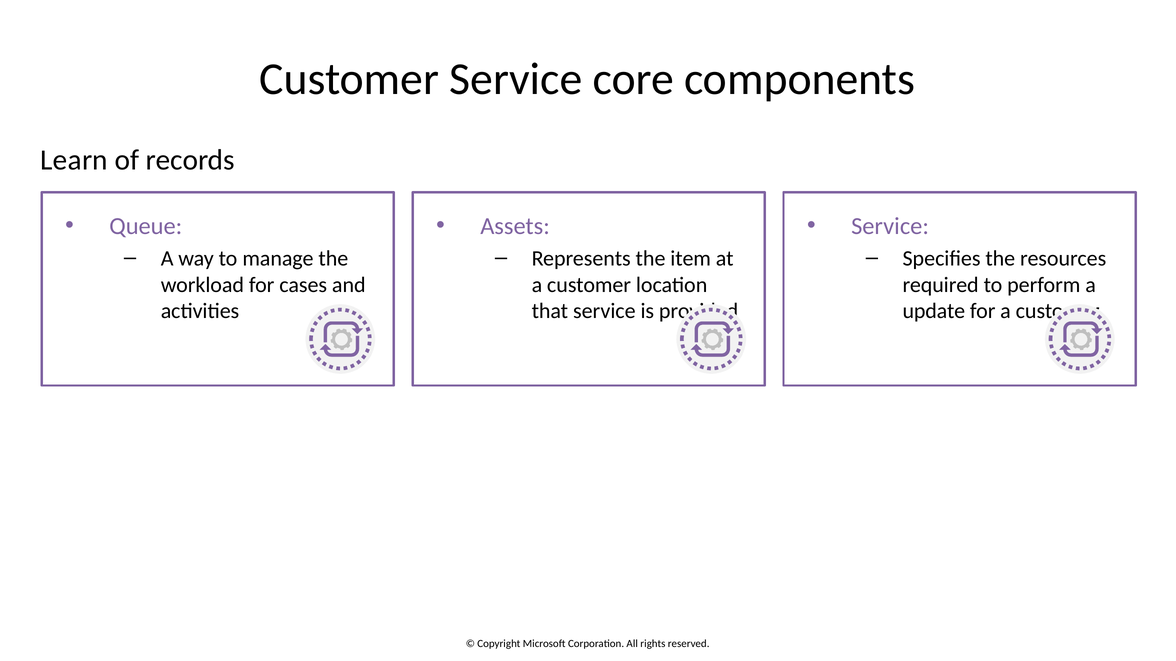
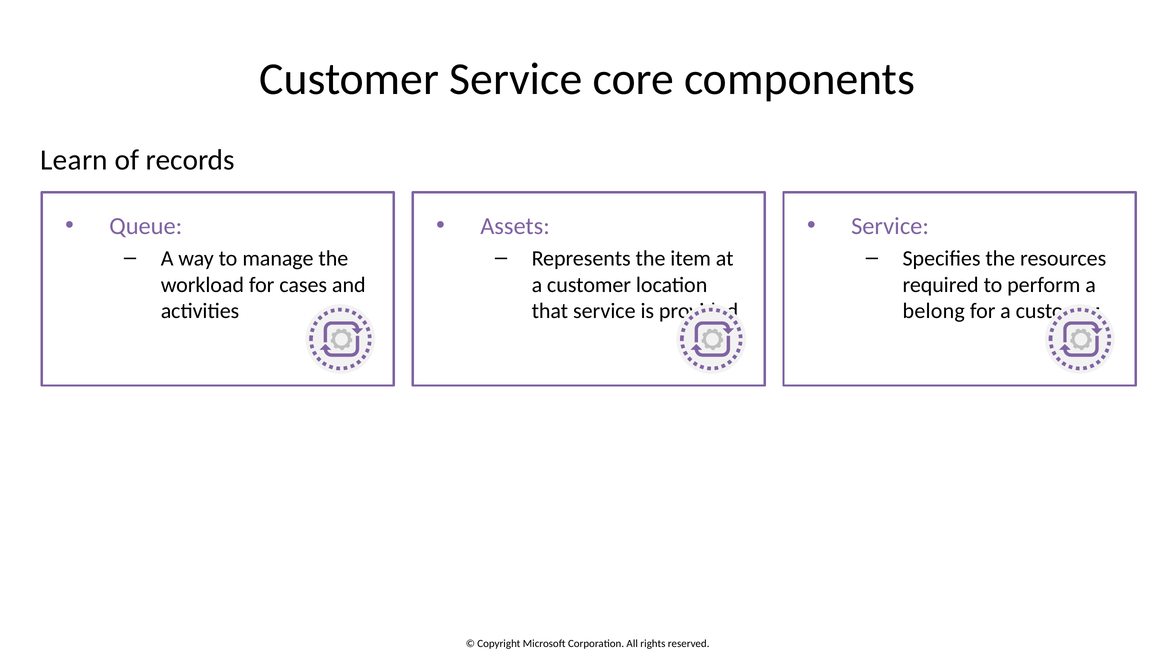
update: update -> belong (934, 311)
